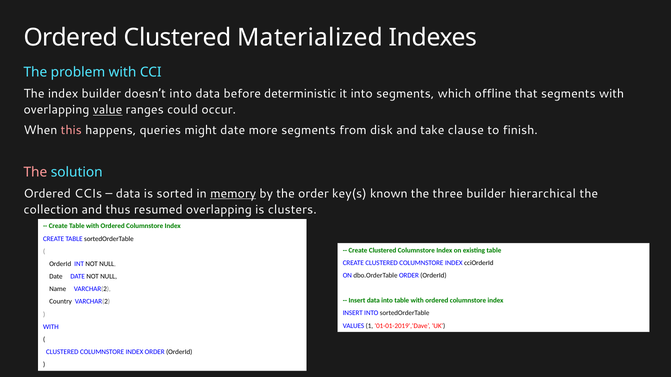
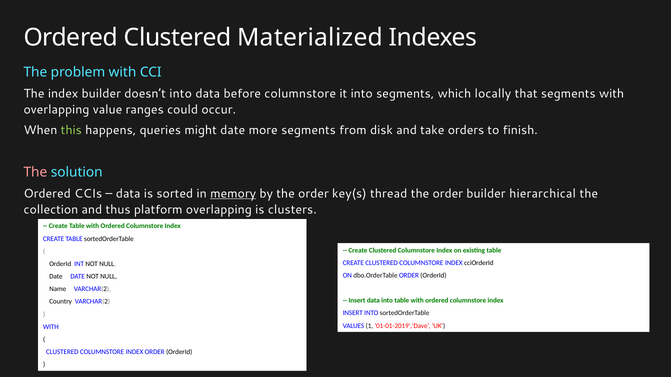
before deterministic: deterministic -> columnstore (300, 94)
offline: offline -> locally (493, 94)
value underline: present -> none (108, 110)
this colour: pink -> light green (71, 130)
clause: clause -> orders (466, 130)
known: known -> thread (389, 194)
three: three -> order (448, 194)
resumed: resumed -> platform (158, 210)
